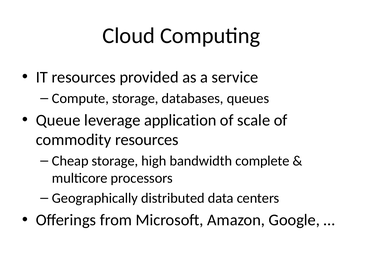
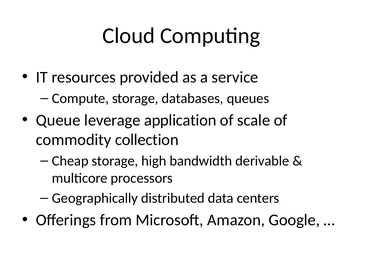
commodity resources: resources -> collection (147, 140)
complete: complete -> derivable (262, 161)
